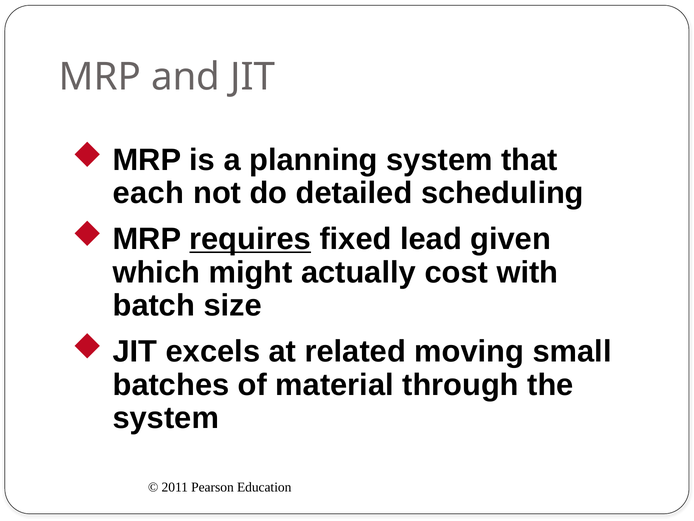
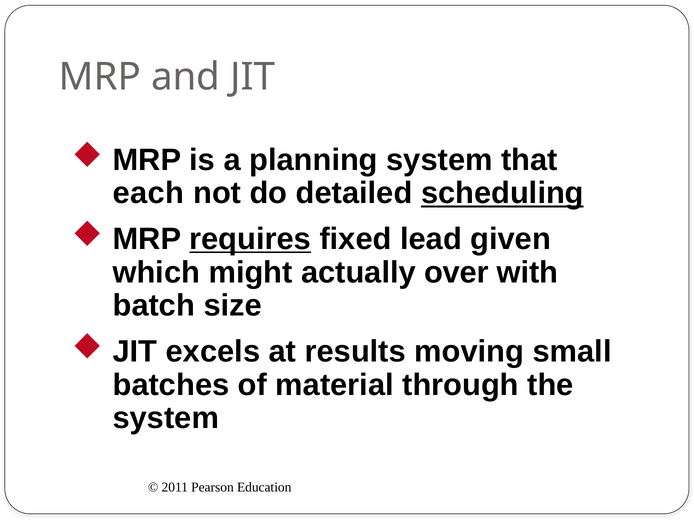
scheduling underline: none -> present (502, 193)
cost: cost -> over (456, 272)
related: related -> results (355, 351)
